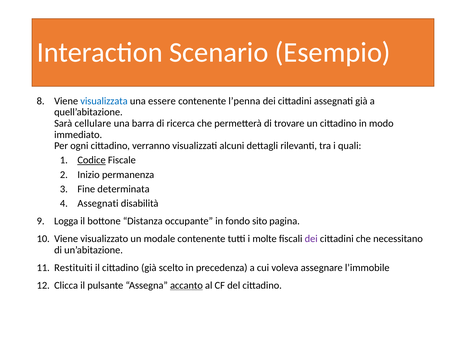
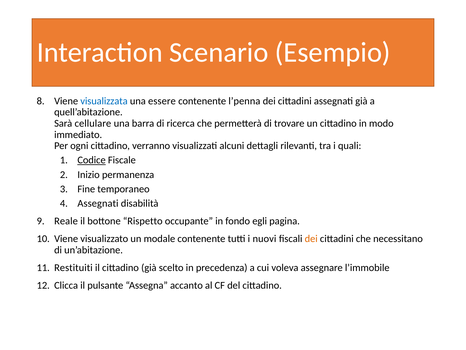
determinata: determinata -> temporaneo (124, 189)
Logga: Logga -> Reale (66, 221)
Distanza: Distanza -> Rispetto (143, 221)
sito: sito -> egli (260, 221)
molte: molte -> nuovi (264, 238)
dei colour: purple -> orange (311, 238)
accanto underline: present -> none (186, 285)
